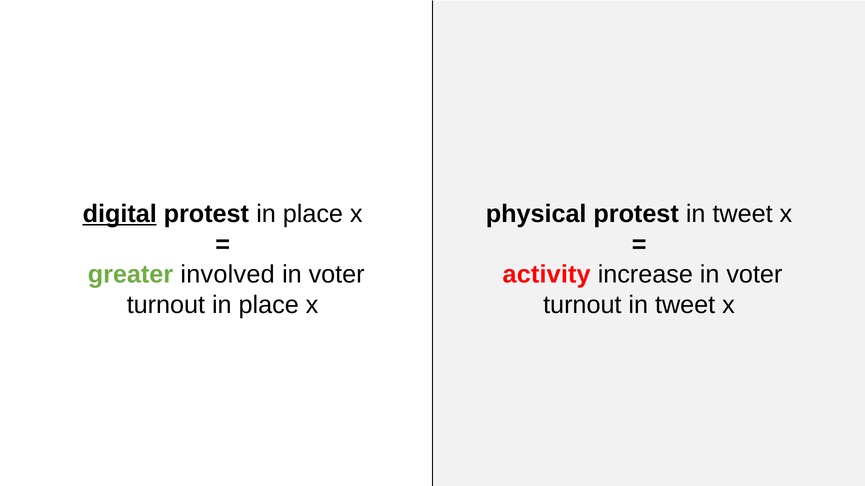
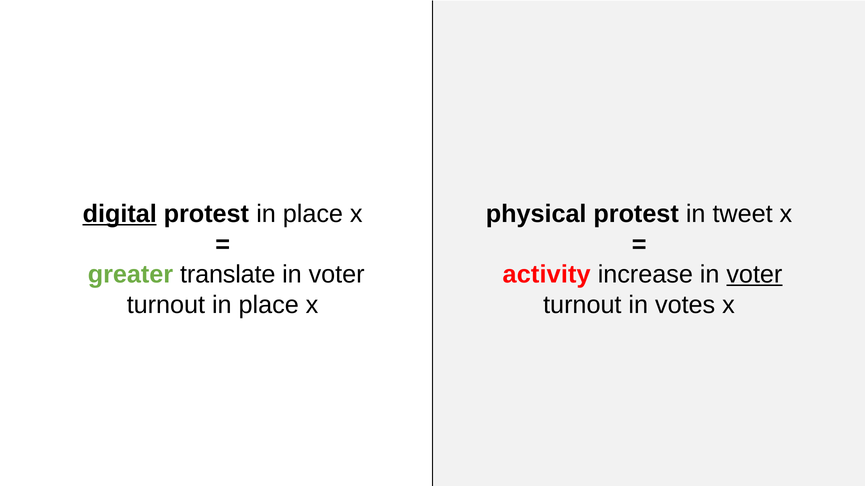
involved: involved -> translate (228, 275)
voter underline: none -> present (754, 275)
turnout in tweet: tweet -> votes (685, 305)
